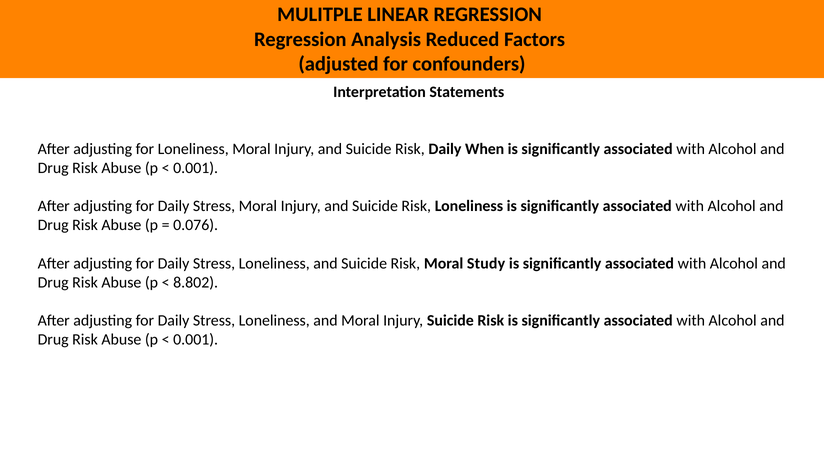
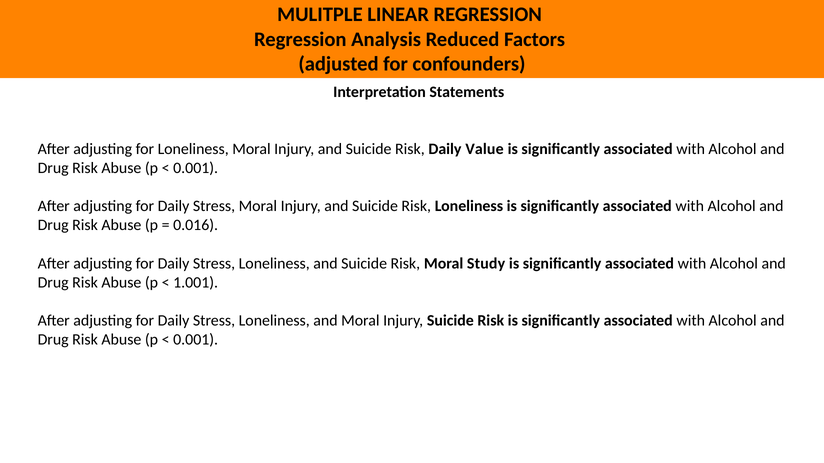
When: When -> Value (485, 149)
0.076: 0.076 -> 0.016 (196, 225)
8.802: 8.802 -> 1.001 (196, 283)
